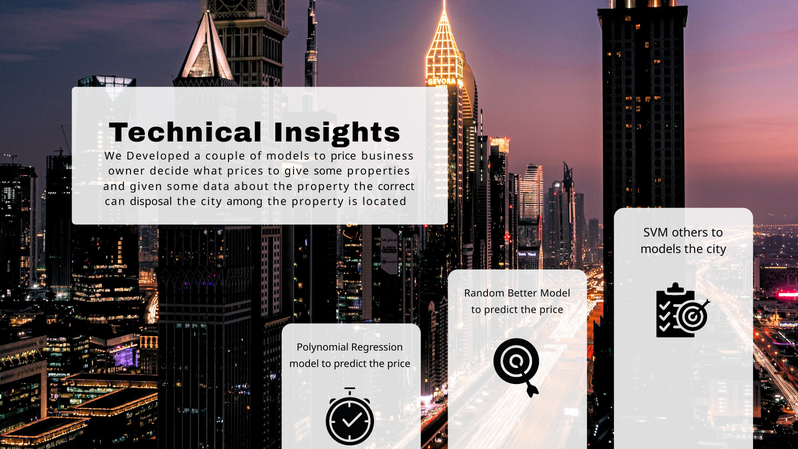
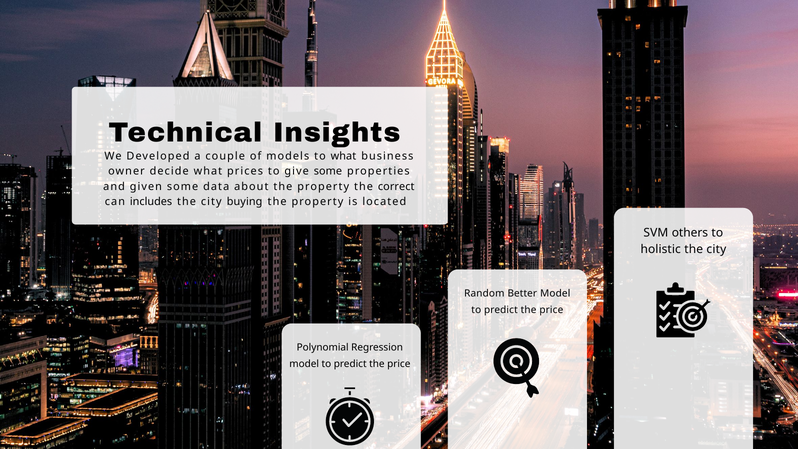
to price: price -> what (343, 156)
disposal: disposal -> includes (151, 201)
among: among -> buying (245, 201)
models: models -> holistic (661, 249)
